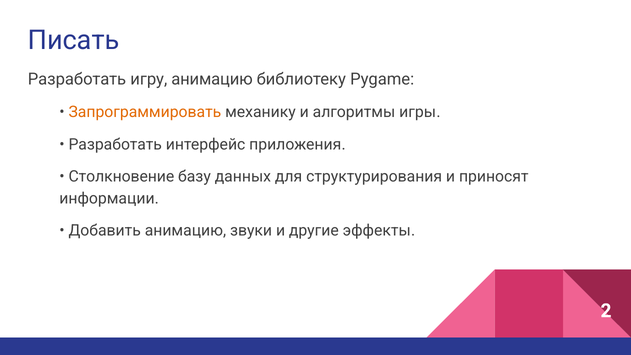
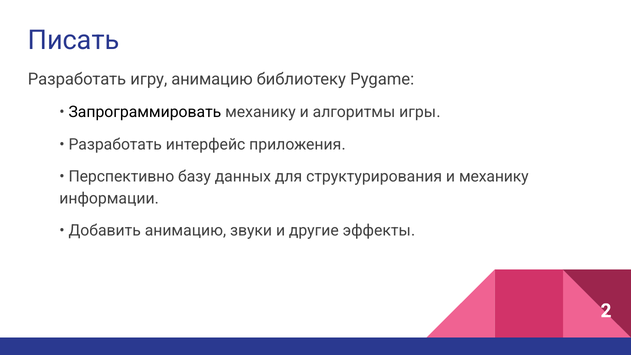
Запрограммировать colour: orange -> black (145, 112)
Столкновение: Столкновение -> Перспективно (121, 177)
и приносят: приносят -> механику (494, 177)
